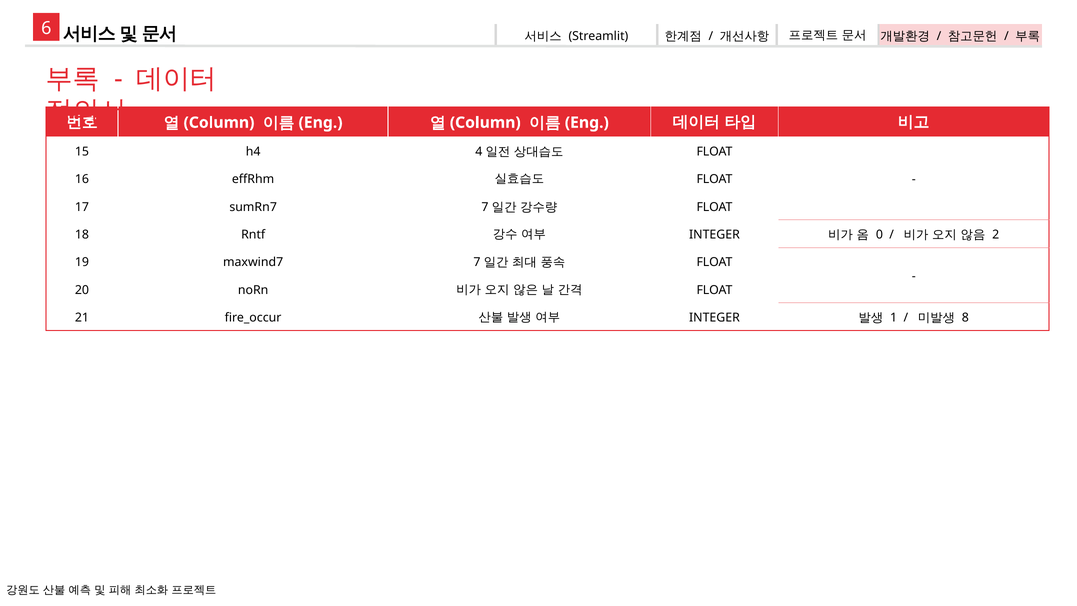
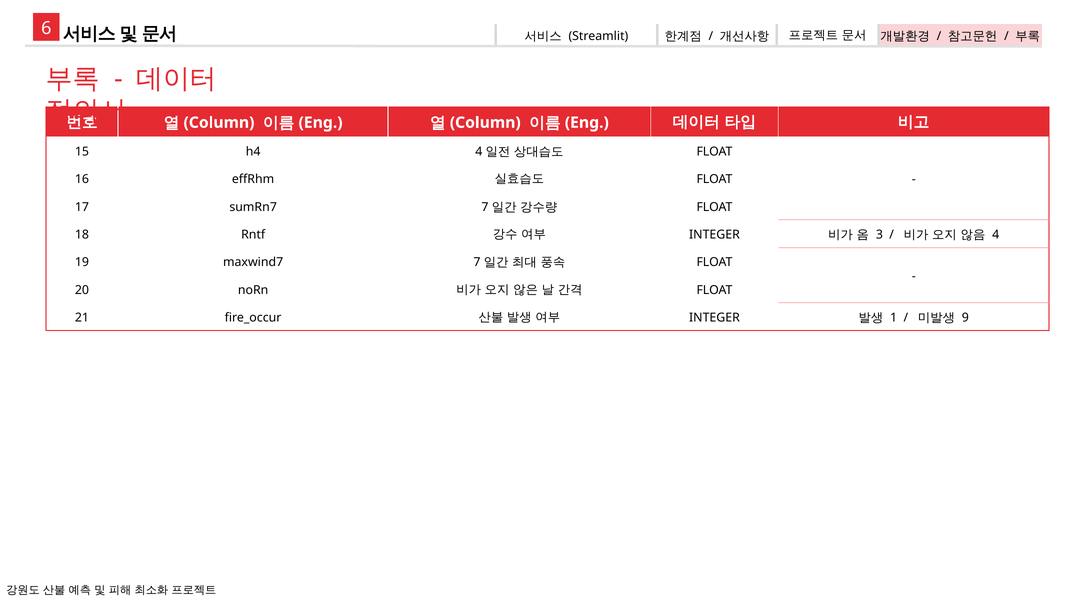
0: 0 -> 3 (879, 235)
2: 2 -> 4 (996, 235)
8: 8 -> 9 (965, 318)
